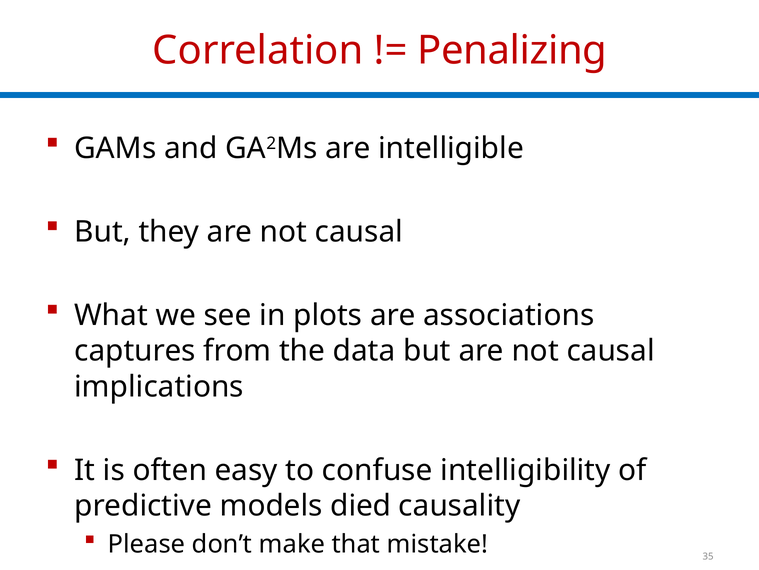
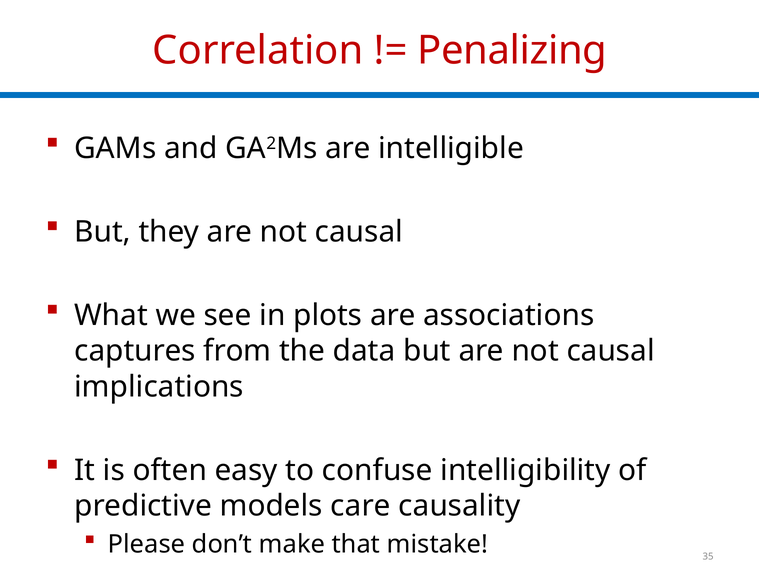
died: died -> care (361, 505)
